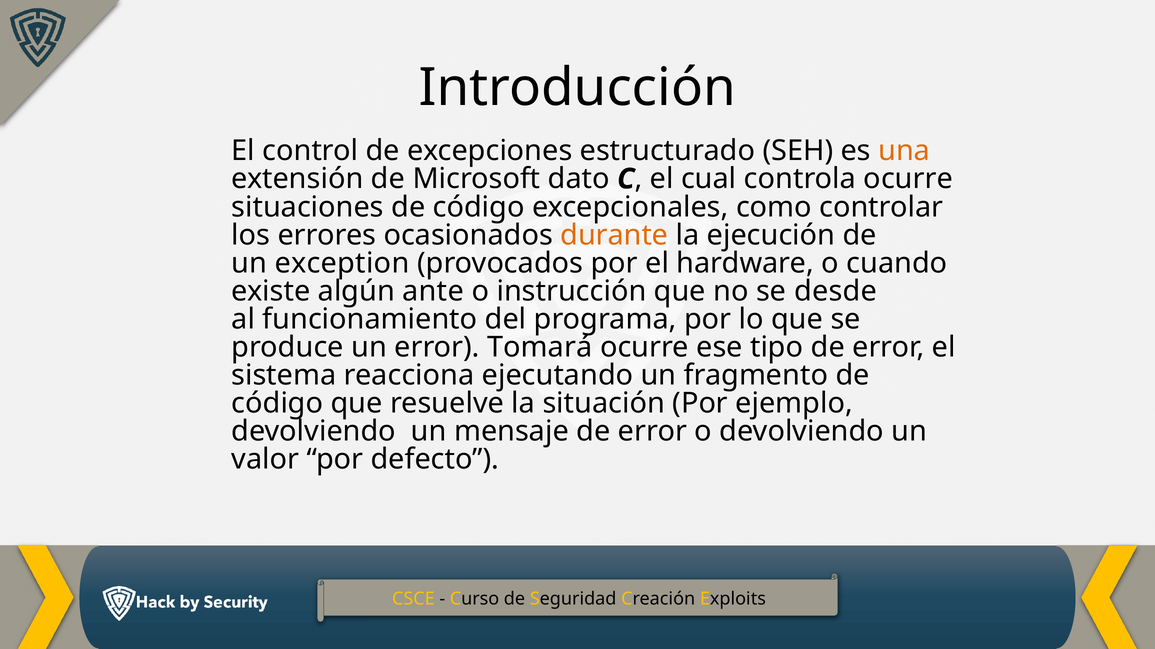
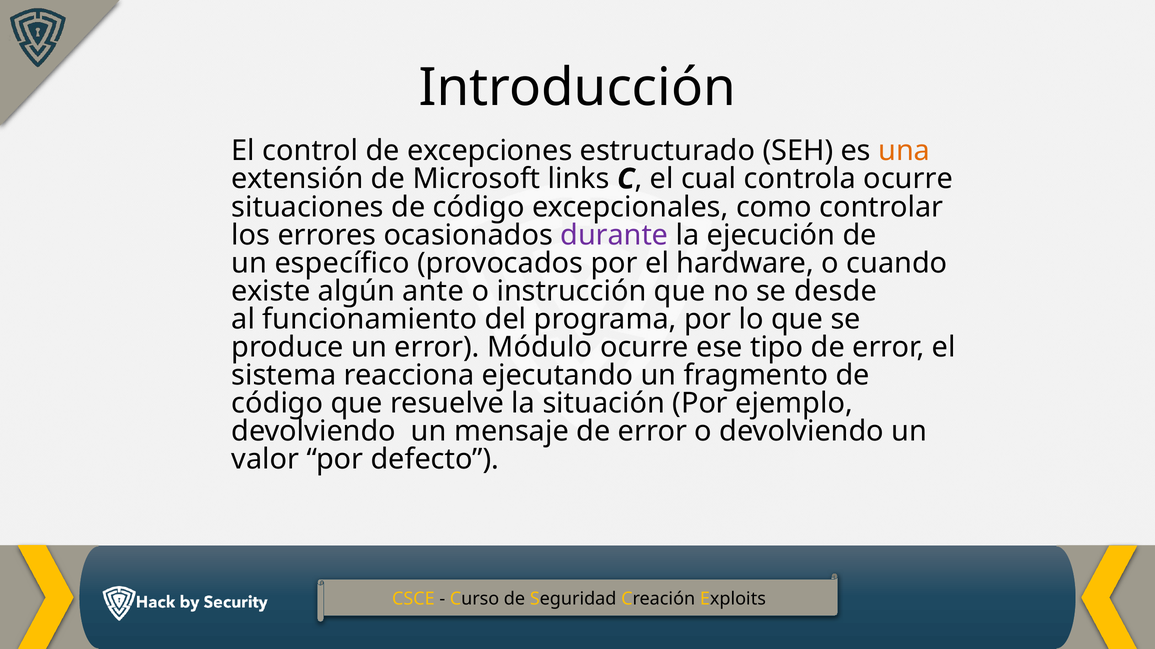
dato: dato -> links (579, 179)
durante colour: orange -> purple (614, 235)
exception: exception -> específico (342, 263)
Tomará: Tomará -> Módulo (540, 348)
